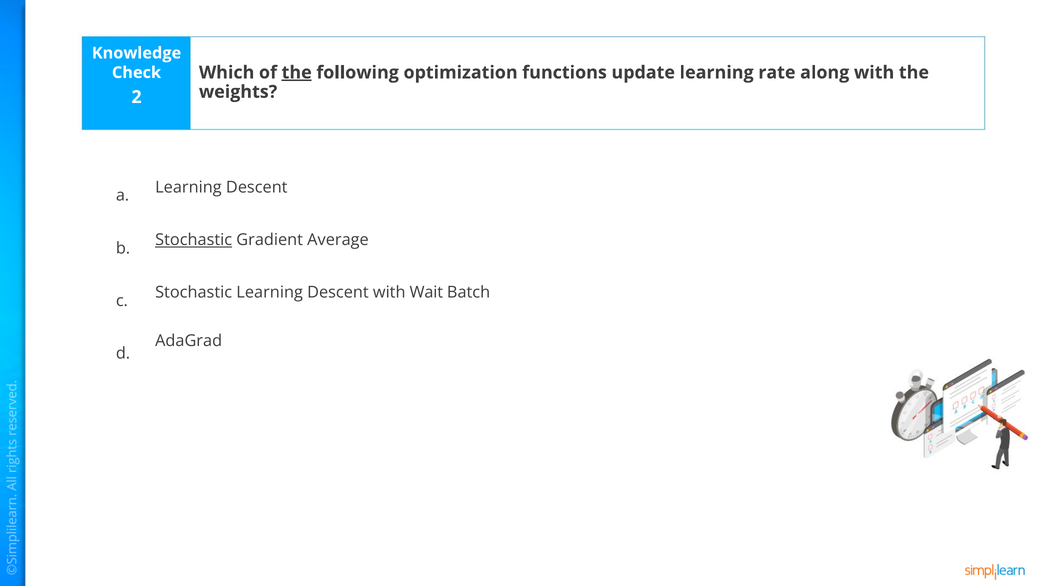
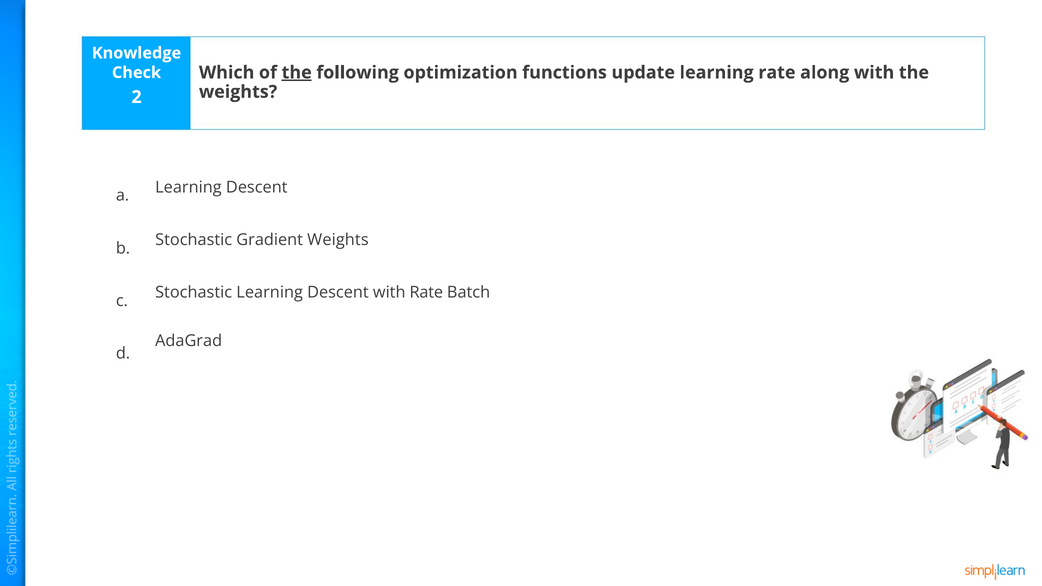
Stochastic underline: present -> none (194, 240)
Gradient Average: Average -> Weights (338, 240)
with Wait: Wait -> Rate (426, 293)
